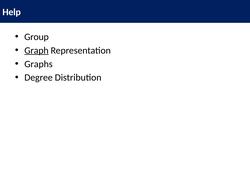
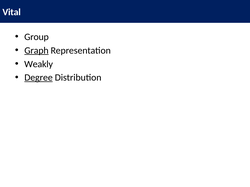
Help: Help -> Vital (12, 12)
Graphs: Graphs -> Weakly (39, 64)
Degree underline: none -> present (39, 78)
